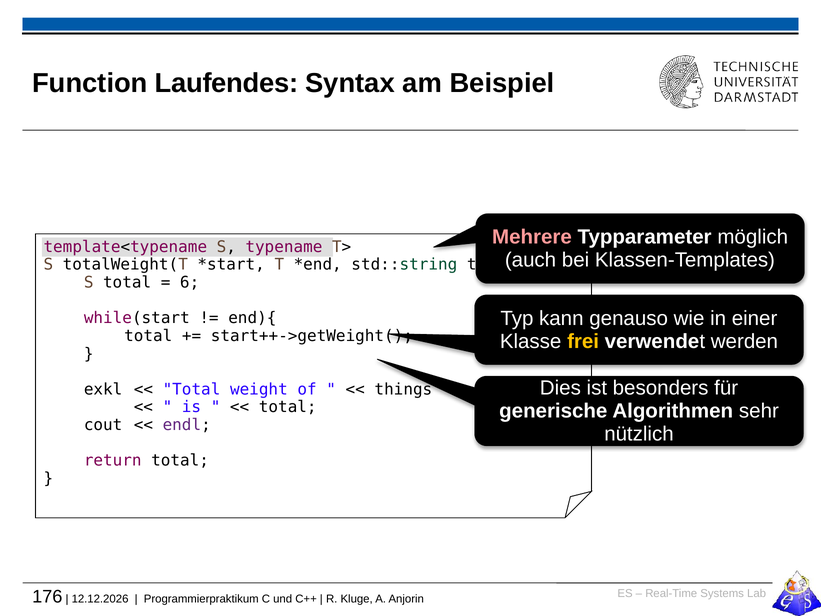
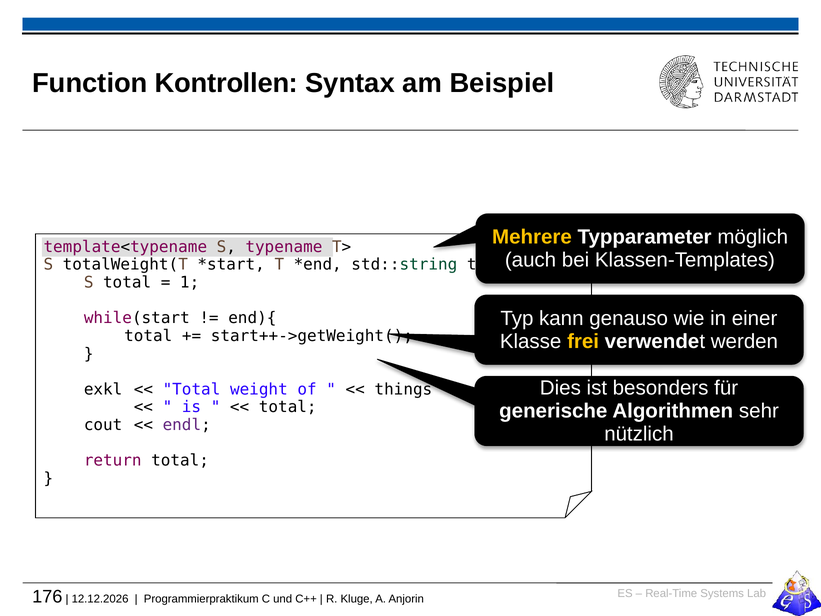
Laufendes: Laufendes -> Kontrollen (227, 83)
Mehrere colour: pink -> yellow (532, 237)
6: 6 -> 1 (190, 282)
